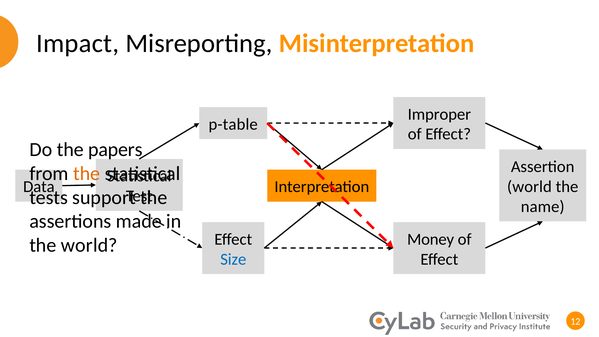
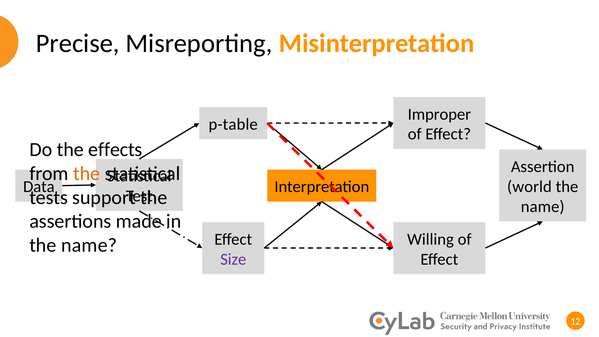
Impact: Impact -> Precise (78, 43)
papers: papers -> effects (115, 149)
Money: Money -> Willing (430, 239)
world: world -> name (89, 245)
Size colour: blue -> purple (233, 259)
